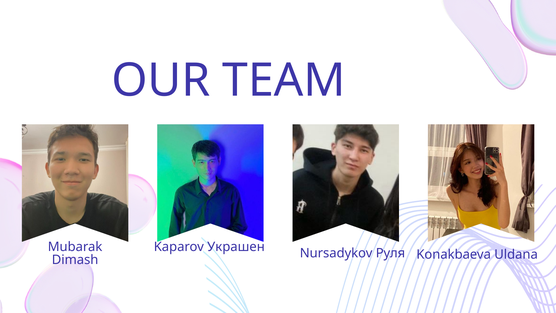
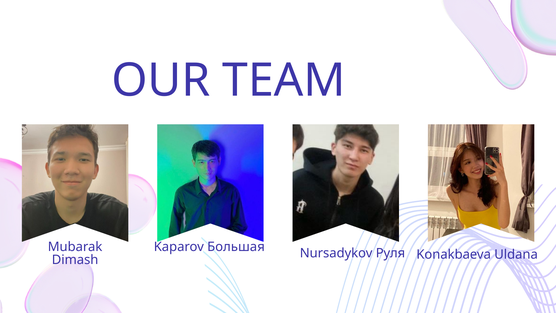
Украшен: Украшен -> Большая (236, 247)
